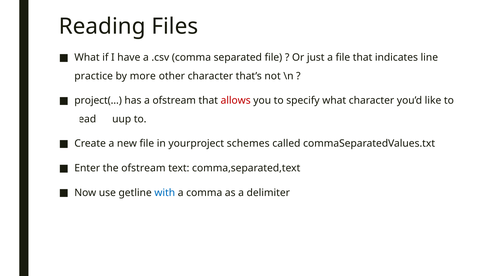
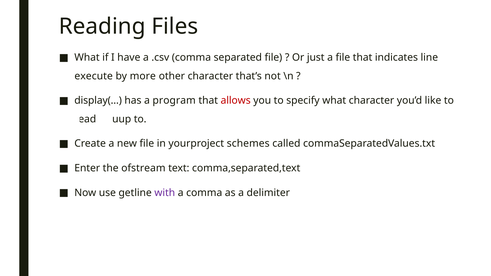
practice: practice -> execute (94, 76)
project(…: project(… -> display(… (98, 101)
a ofstream: ofstream -> program (174, 101)
with colour: blue -> purple (165, 193)
